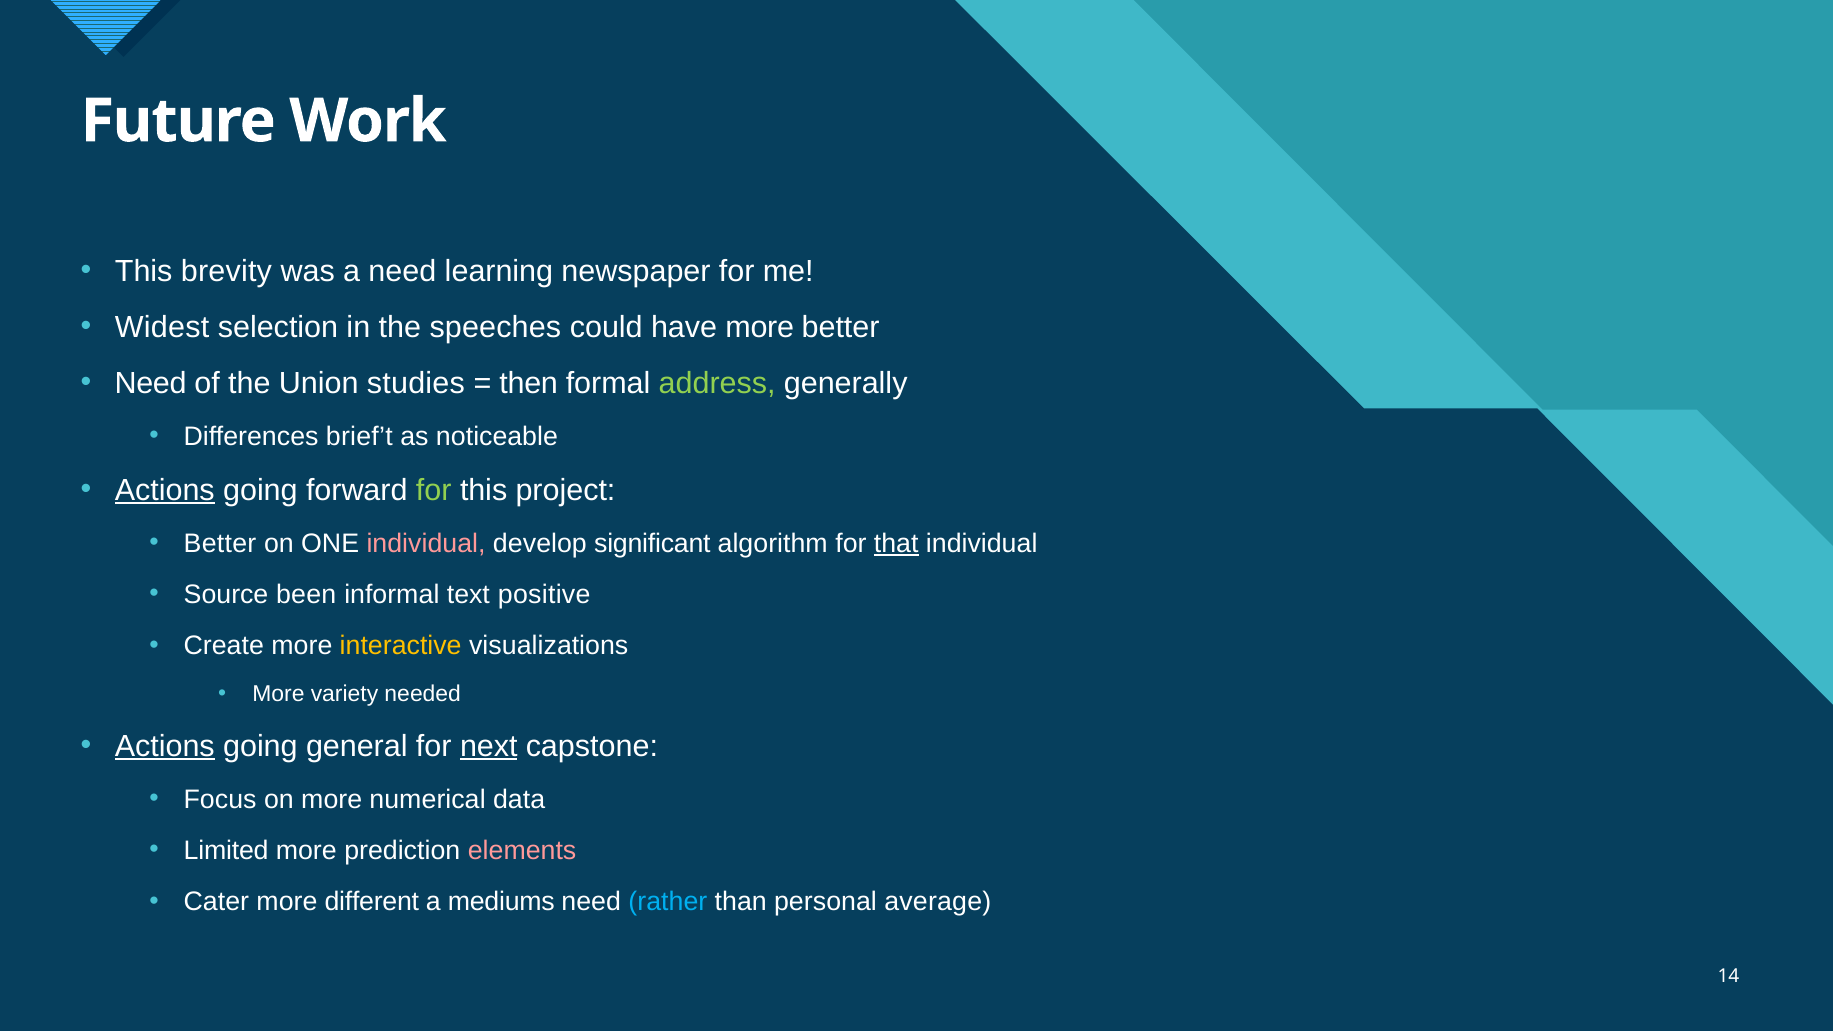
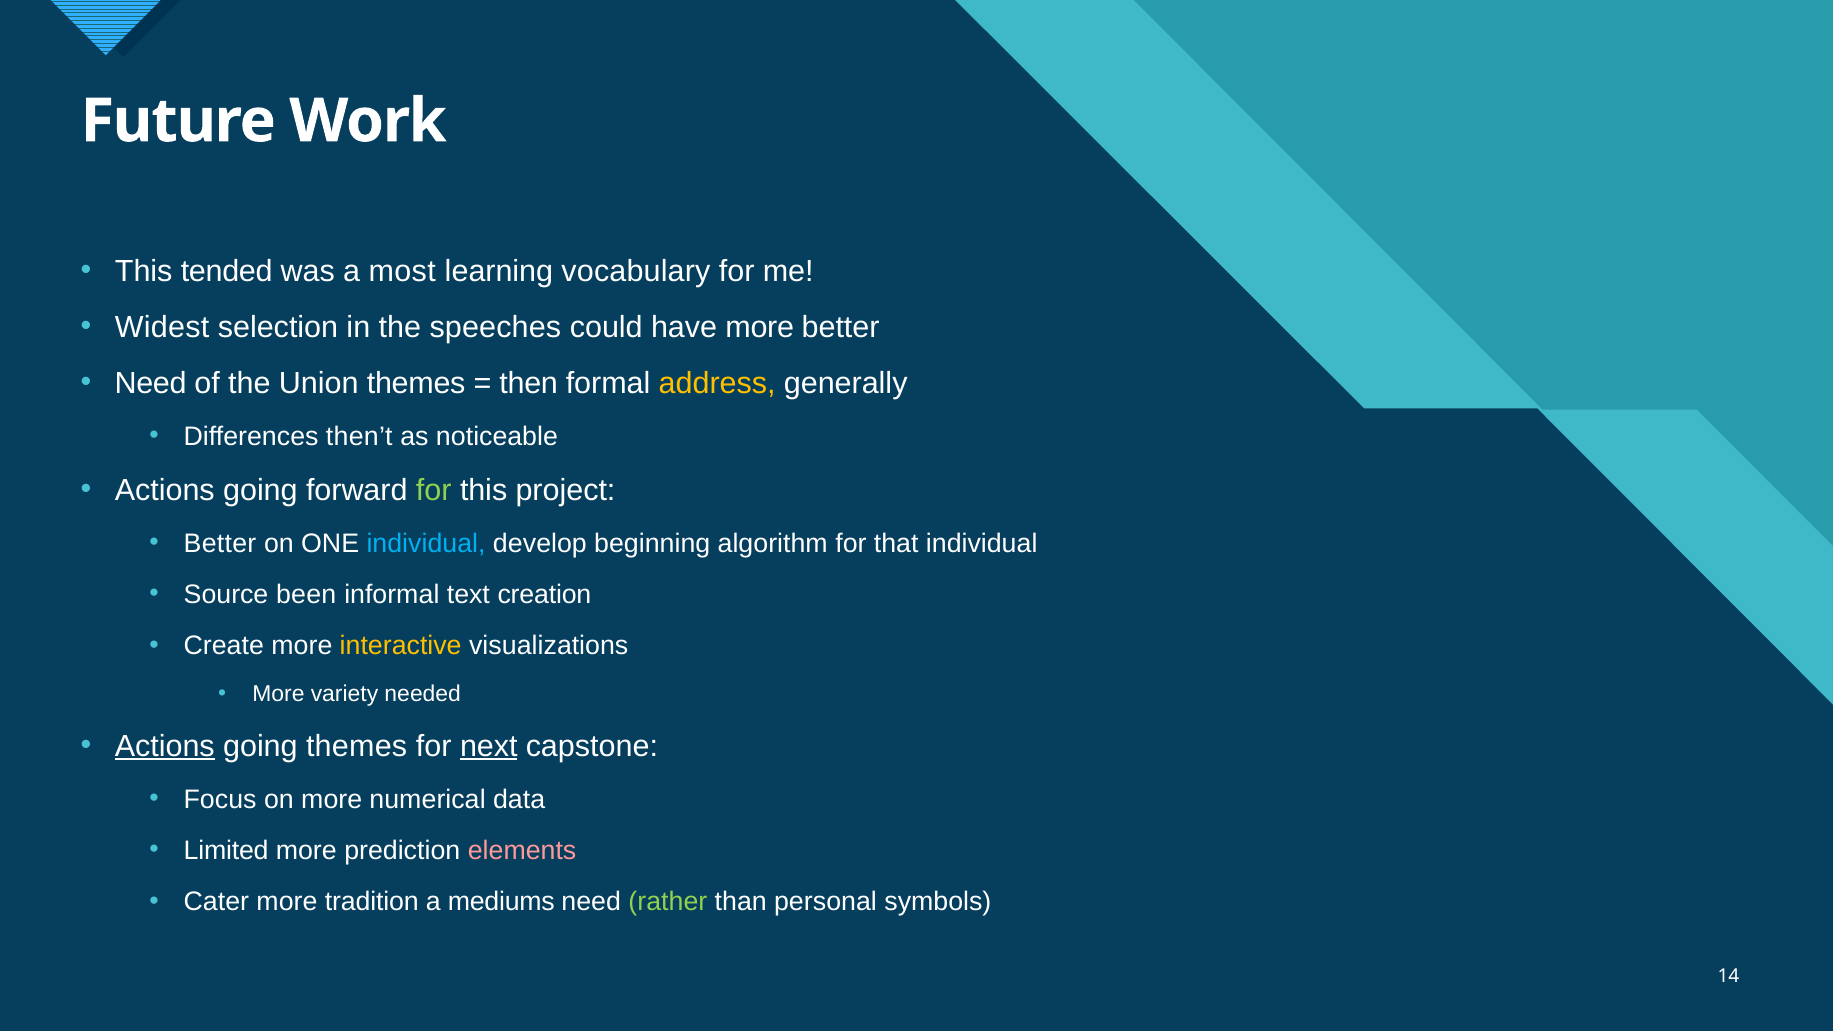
brevity: brevity -> tended (227, 272)
a need: need -> most (402, 272)
newspaper: newspaper -> vocabulary (636, 272)
Union studies: studies -> themes (416, 383)
address colour: light green -> yellow (717, 383)
brief’t: brief’t -> then’t (359, 436)
Actions underline: present -> none (165, 490)
individual colour: pink -> light blue (426, 543)
significant: significant -> beginning (652, 543)
that underline: present -> none (896, 543)
positive: positive -> creation (544, 595)
going general: general -> themes (357, 746)
different: different -> tradition (372, 902)
rather colour: light blue -> light green (668, 902)
average: average -> symbols (938, 902)
